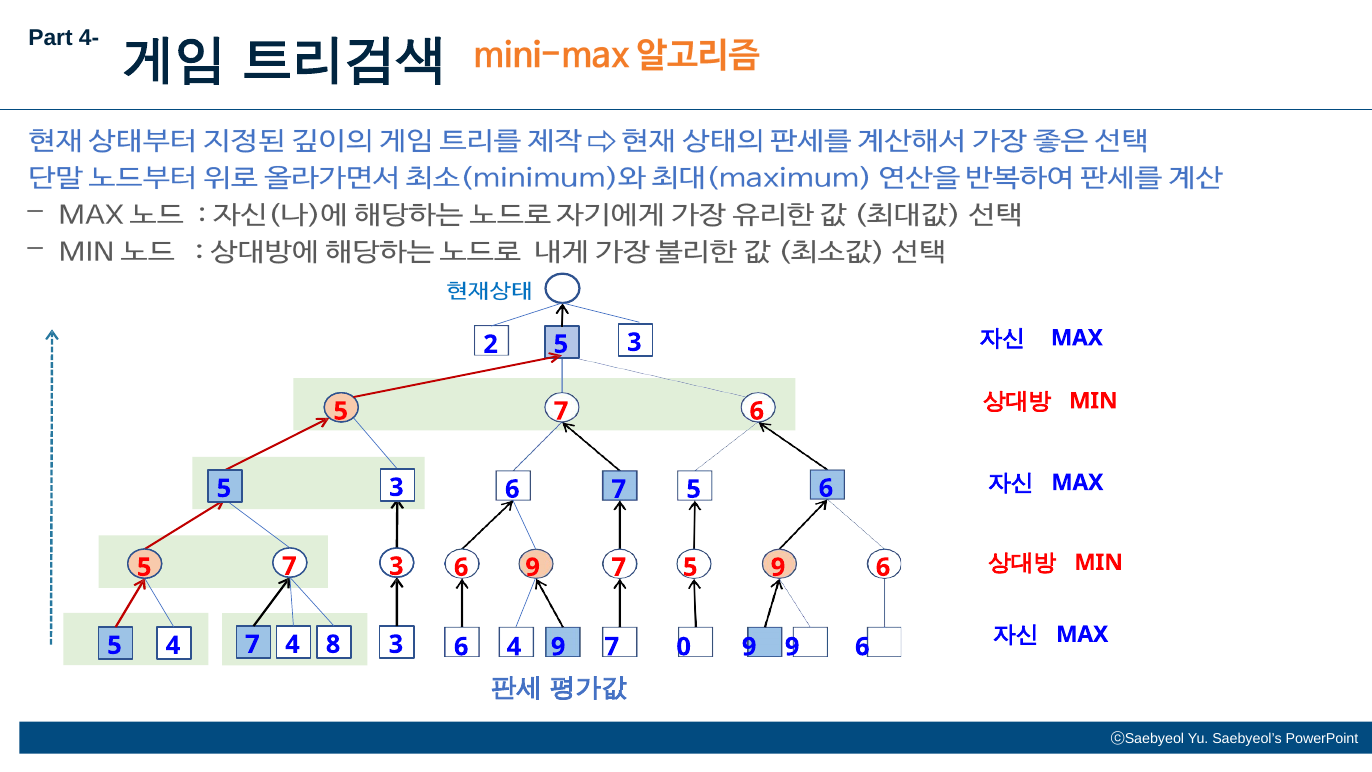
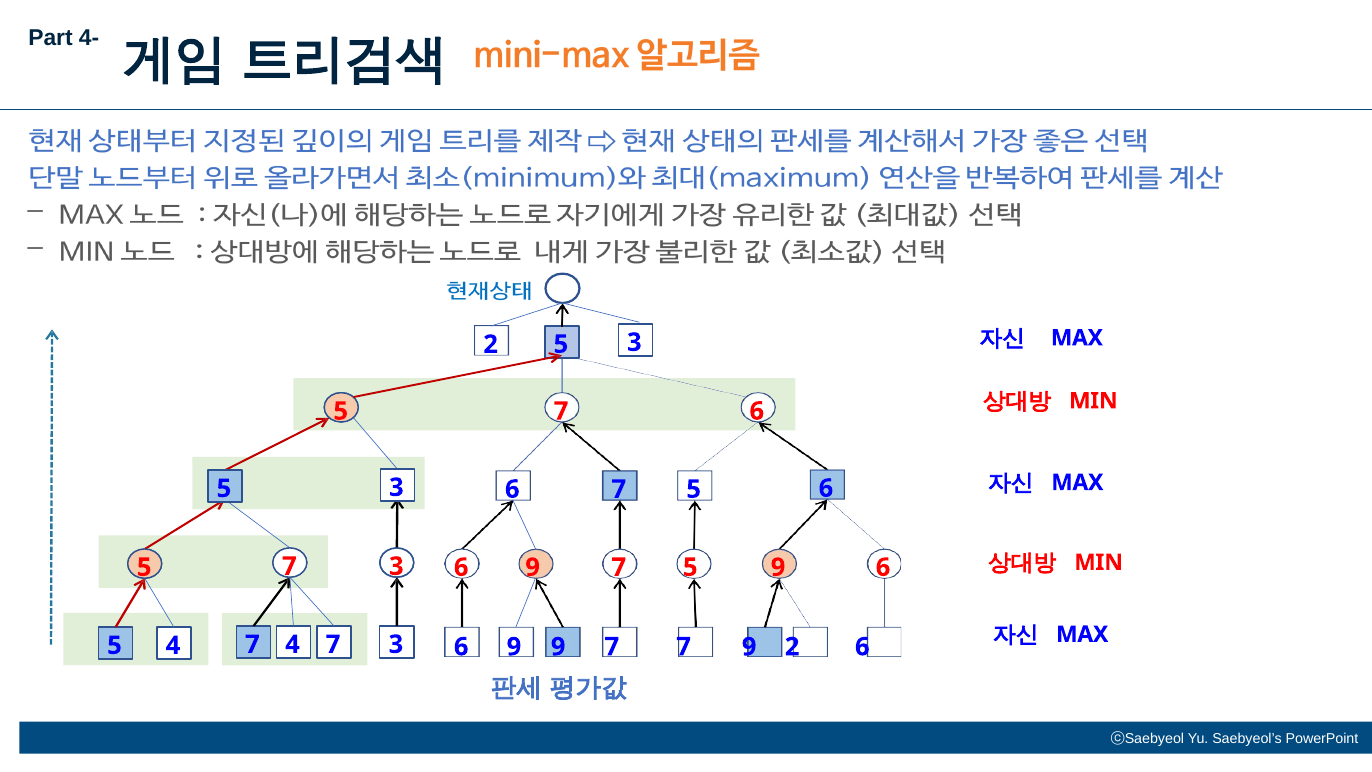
7 4 8: 8 -> 7 (333, 644)
4: 4 -> 9 (514, 647)
7 0: 0 -> 7 (684, 647)
9 9: 9 -> 2 (792, 647)
